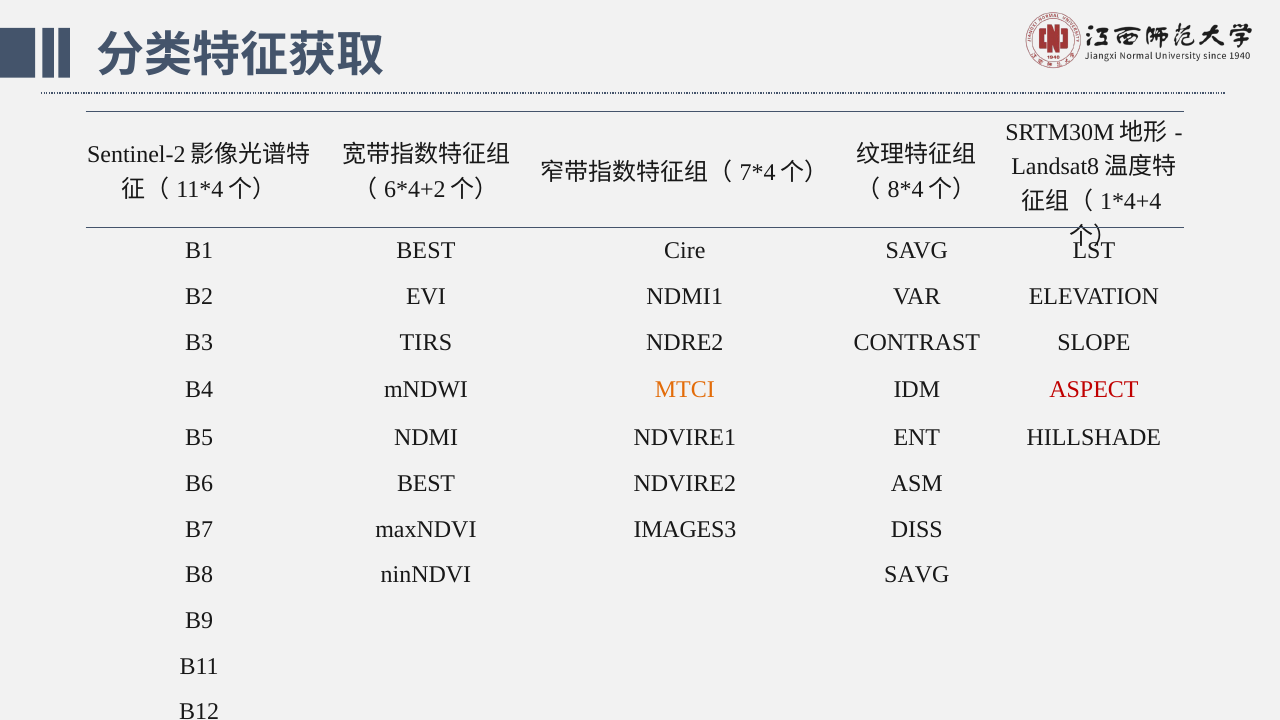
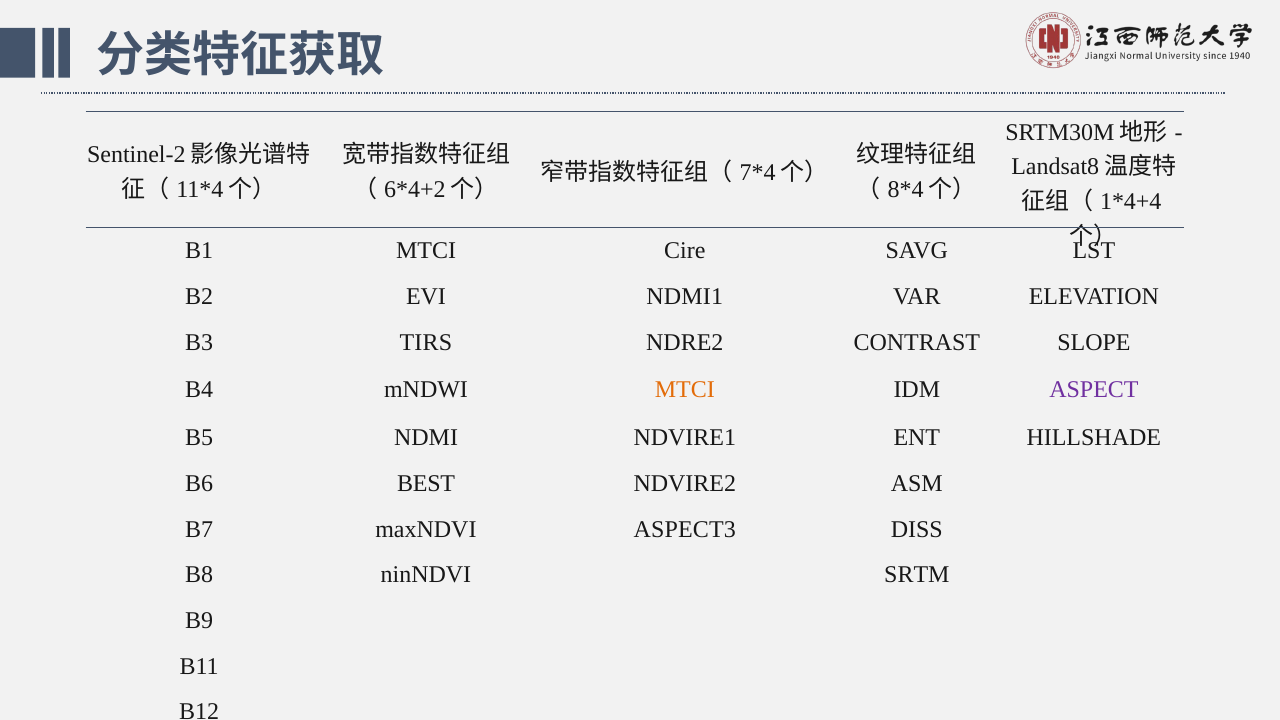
B1 BEST: BEST -> MTCI (426, 251)
ASPECT colour: red -> purple (1094, 390)
IMAGES3: IMAGES3 -> ASPECT3 (685, 529)
ninNDVI SAVG: SAVG -> SRTM (917, 575)
